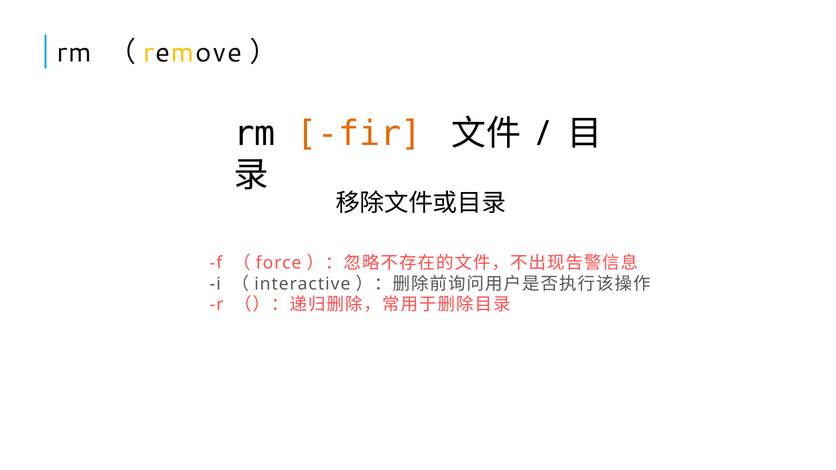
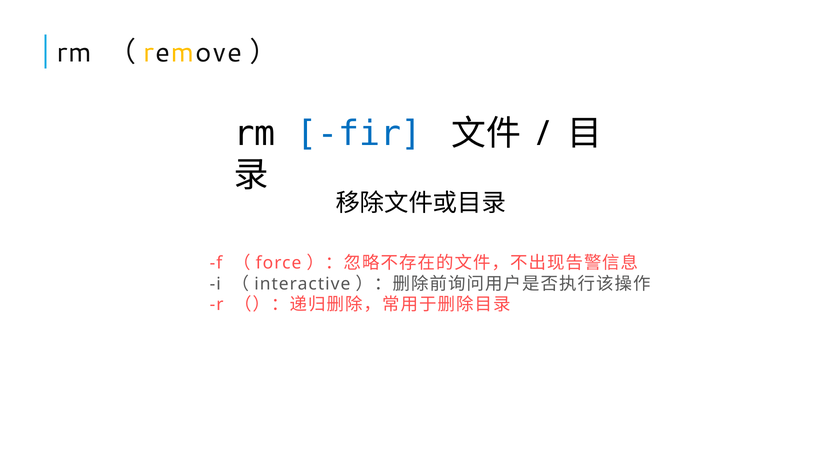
fir colour: orange -> blue (359, 134)
